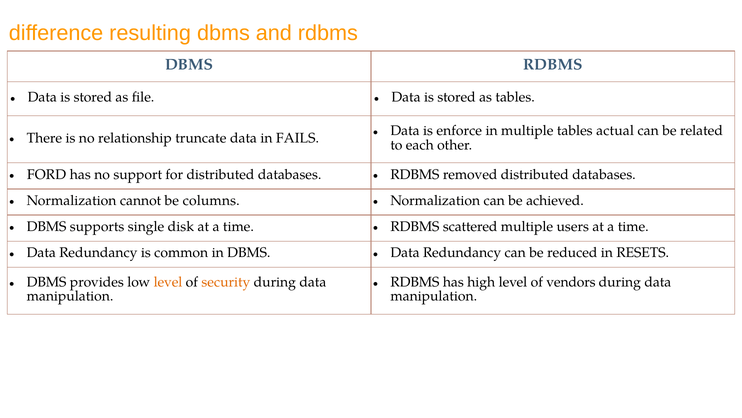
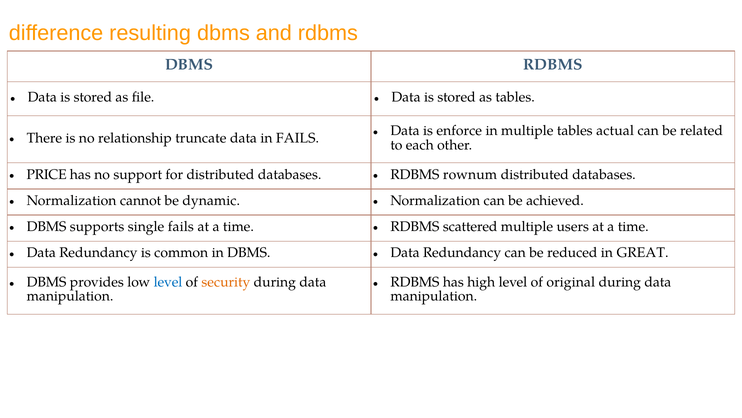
FORD: FORD -> PRICE (47, 174)
removed: removed -> rownum (470, 174)
columns: columns -> dynamic (211, 200)
single disk: disk -> fails (181, 226)
RESETS: RESETS -> GREAT (643, 252)
level colour: orange -> blue (168, 282)
vendors: vendors -> original (571, 282)
